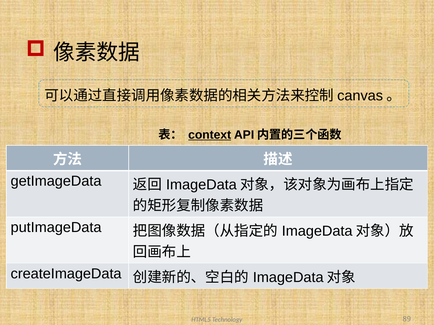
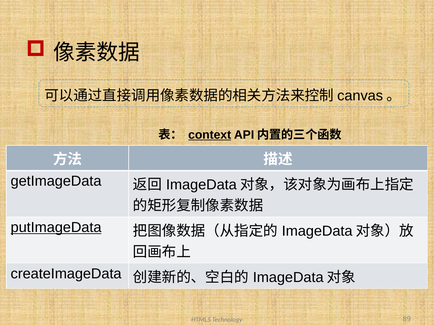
putImageData underline: none -> present (56, 228)
